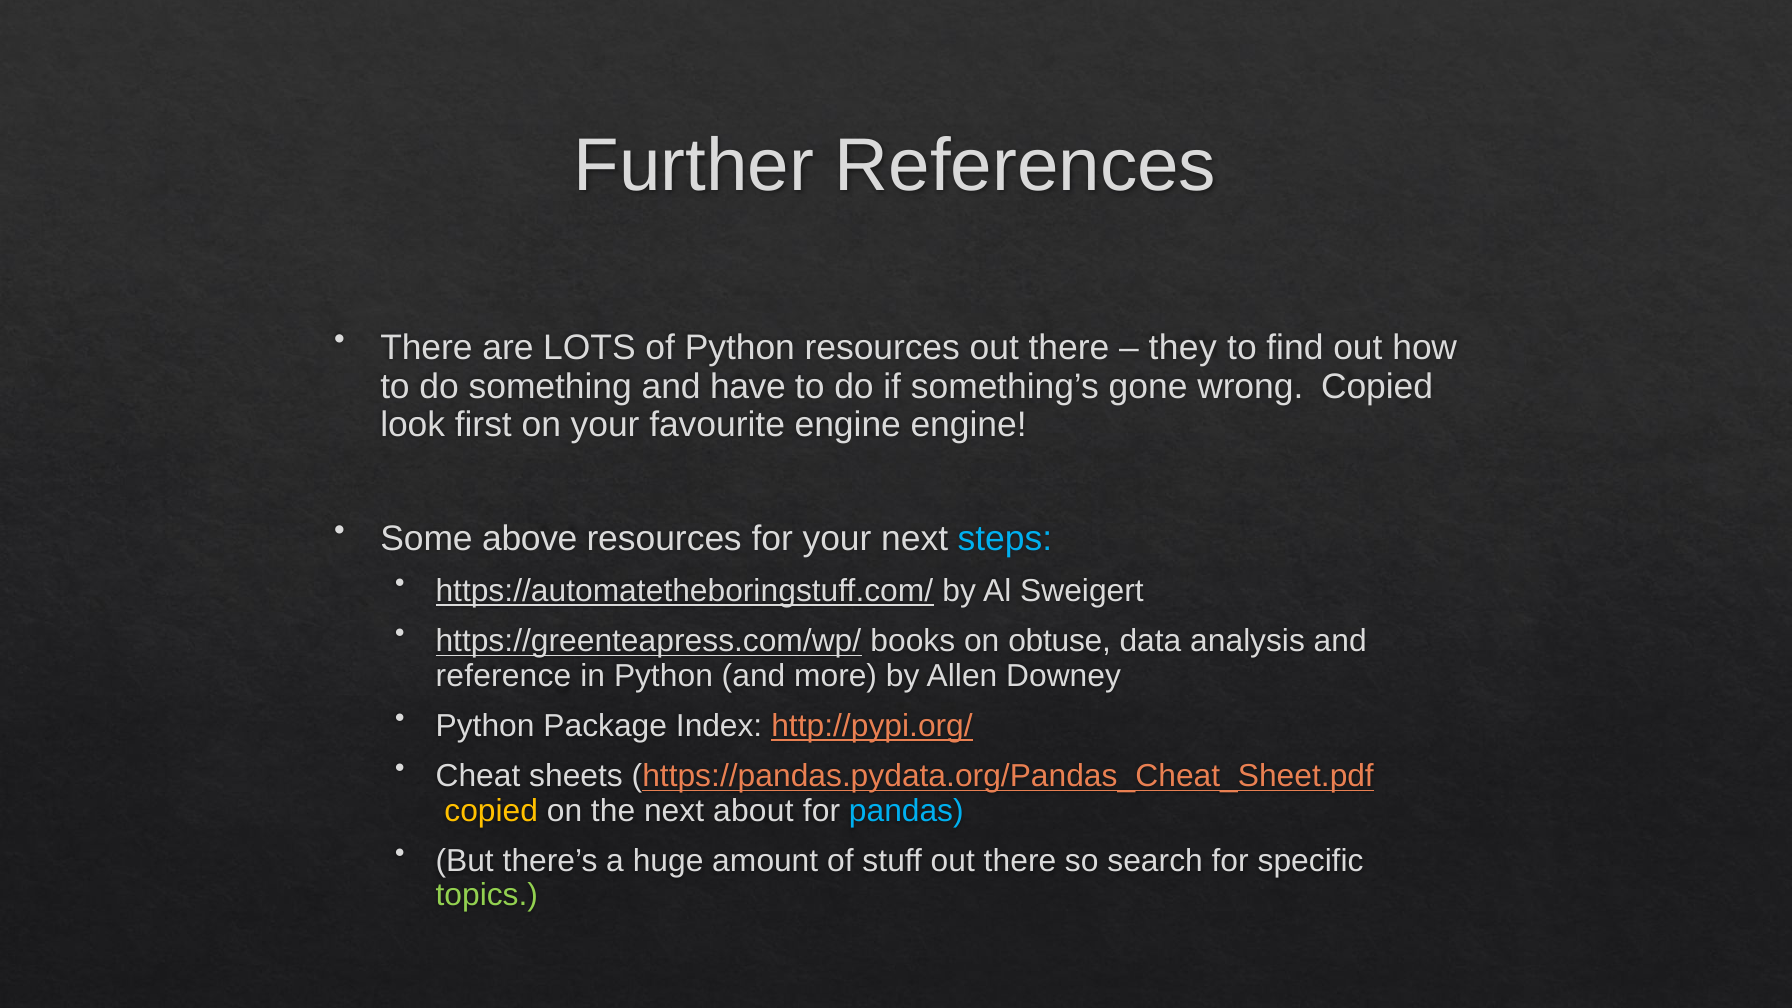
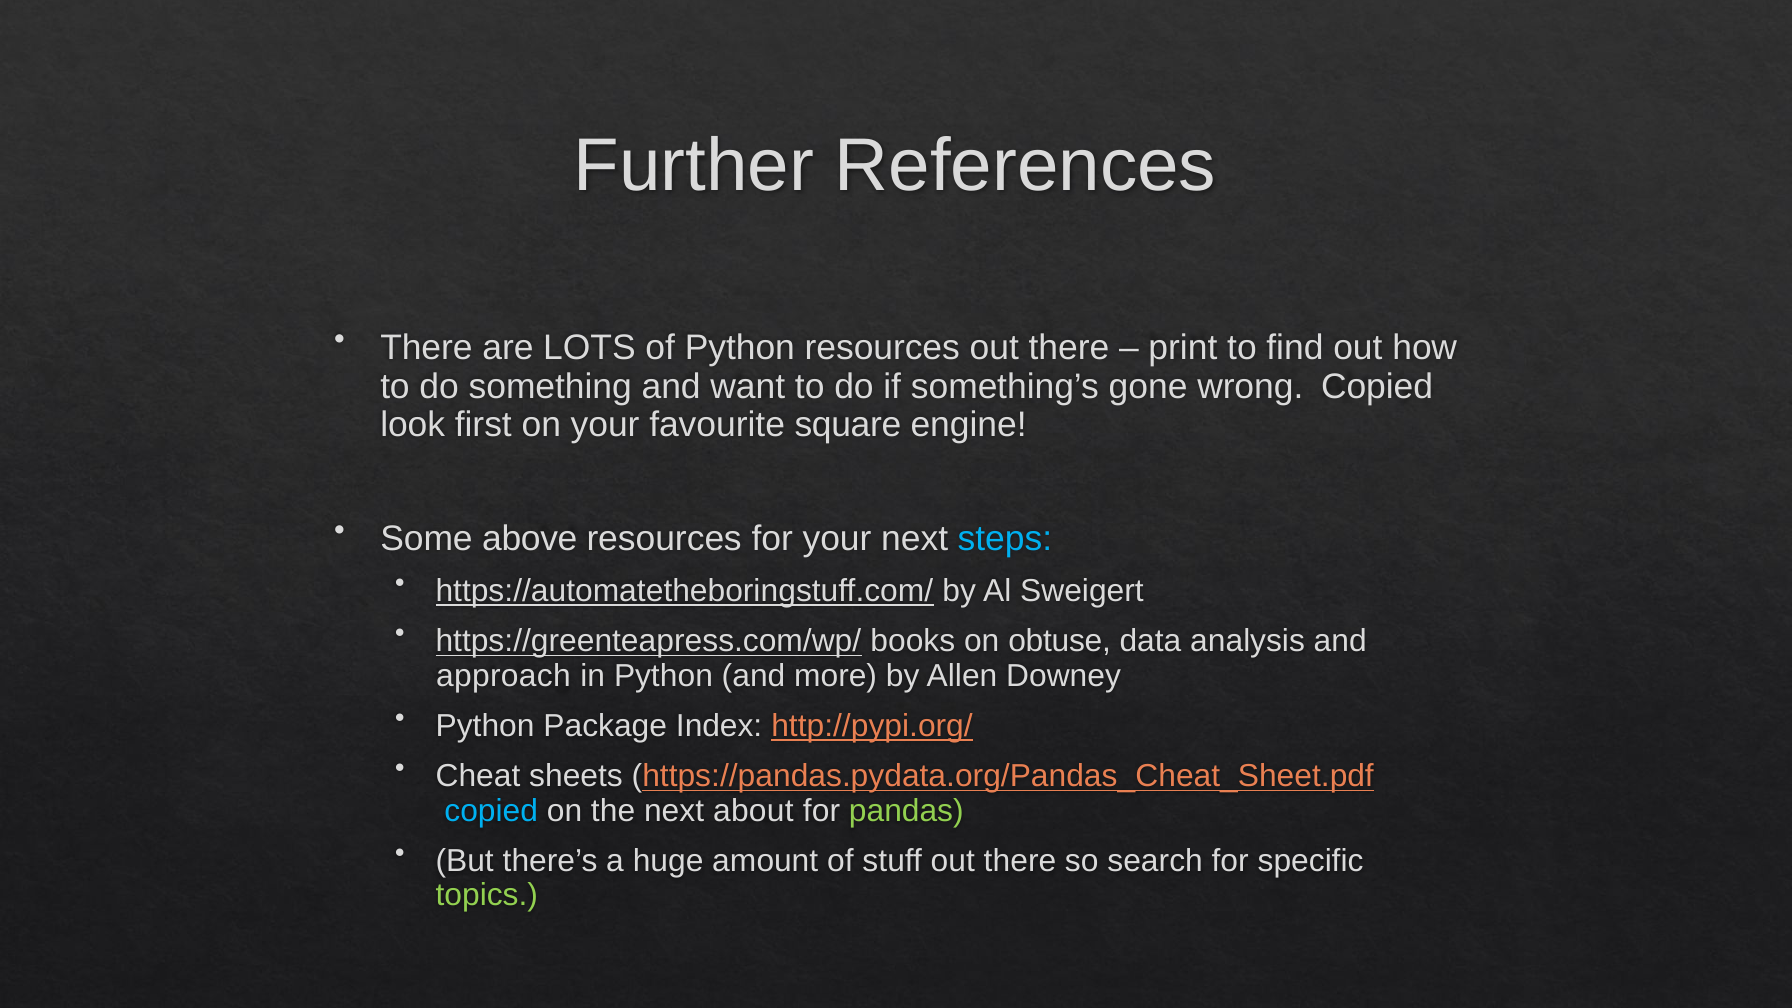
they: they -> print (1183, 348)
have: have -> want (748, 386)
favourite engine: engine -> square (848, 425)
reference: reference -> approach (503, 676)
copied colour: yellow -> light blue (491, 811)
pandas colour: light blue -> light green (906, 811)
